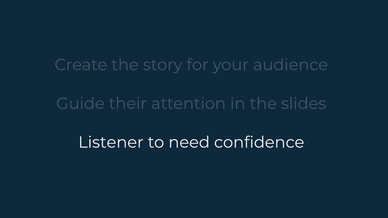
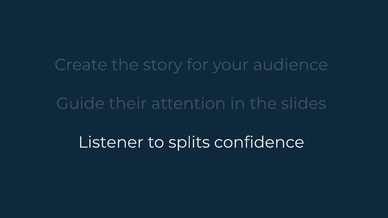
need: need -> splits (189, 142)
